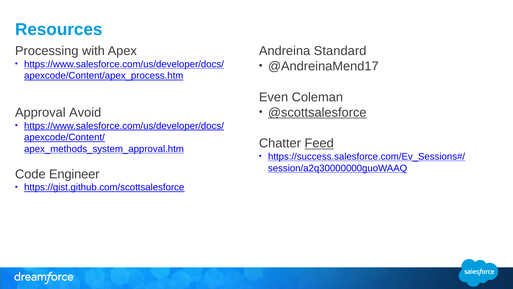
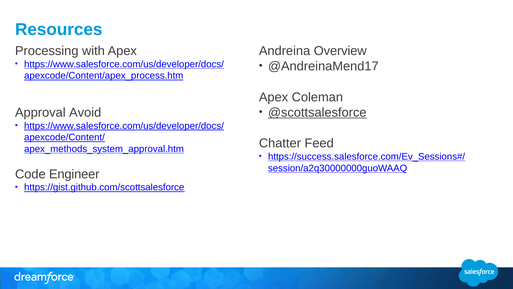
Standard: Standard -> Overview (340, 51)
Even: Even -> Apex (274, 97)
Feed underline: present -> none (319, 143)
